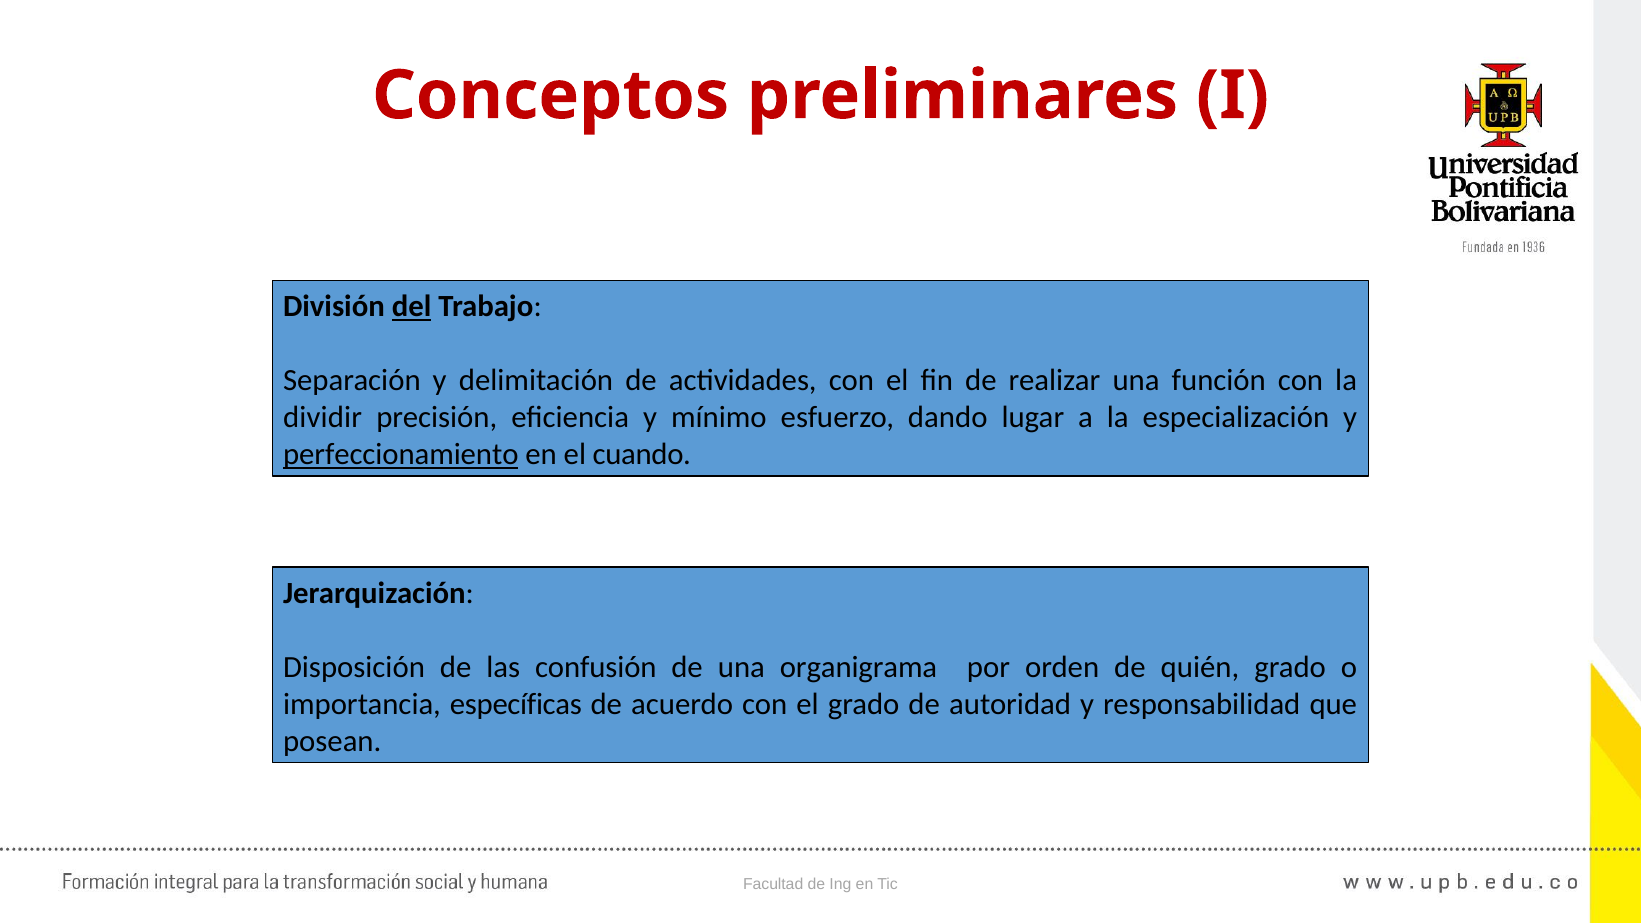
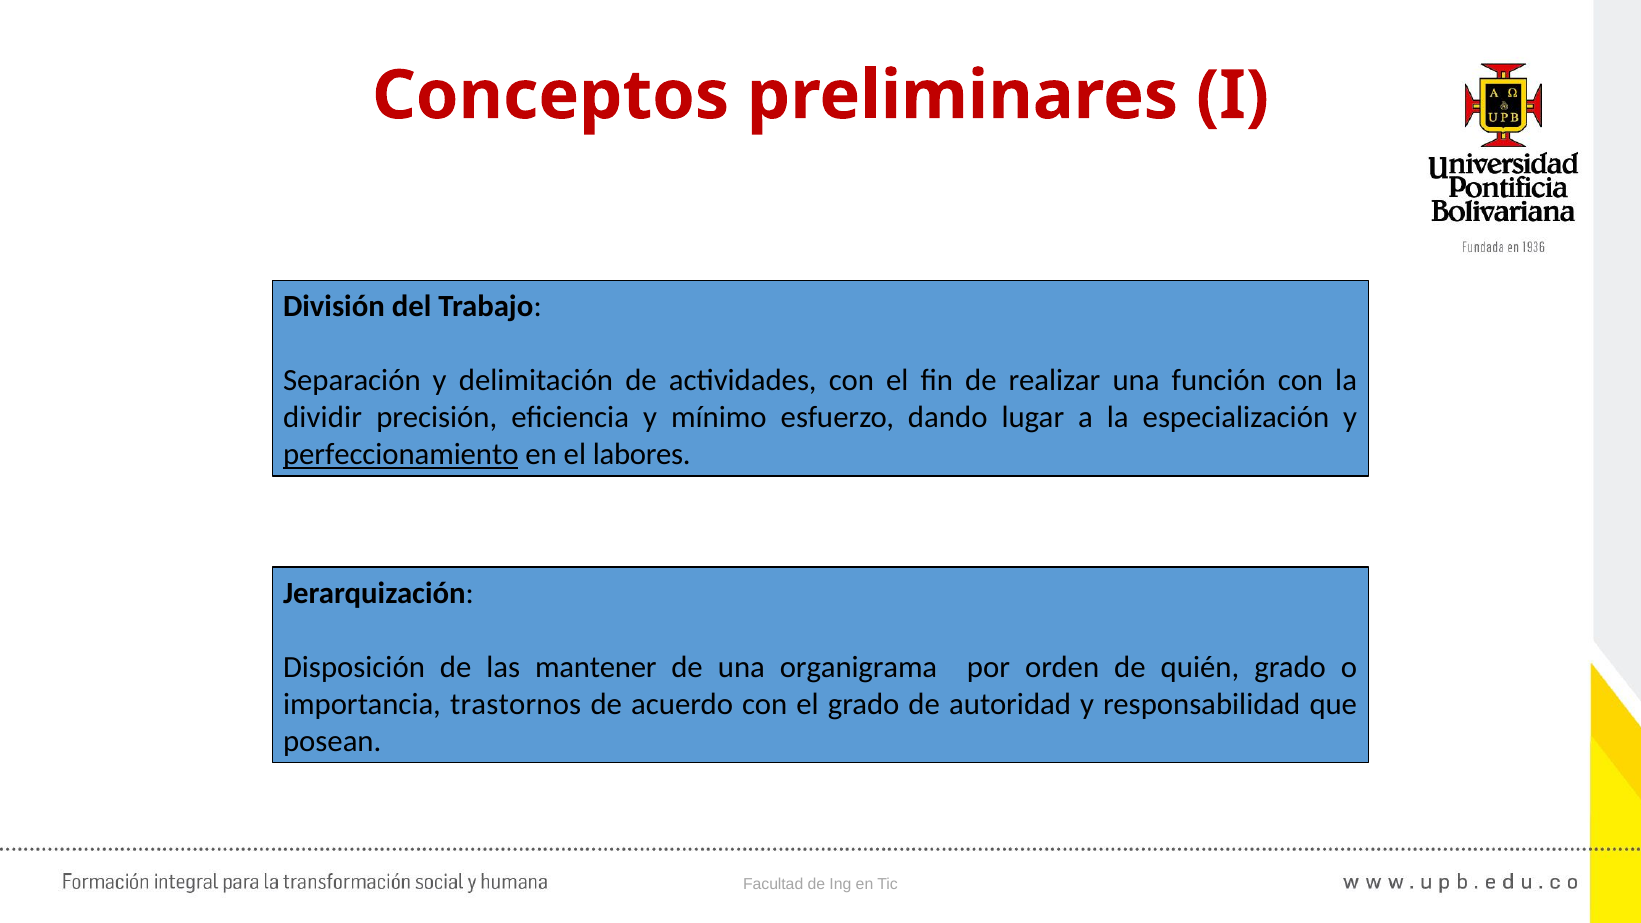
del underline: present -> none (412, 307)
cuando: cuando -> labores (642, 454)
confusión: confusión -> mantener (596, 667)
específicas: específicas -> trastornos (516, 704)
